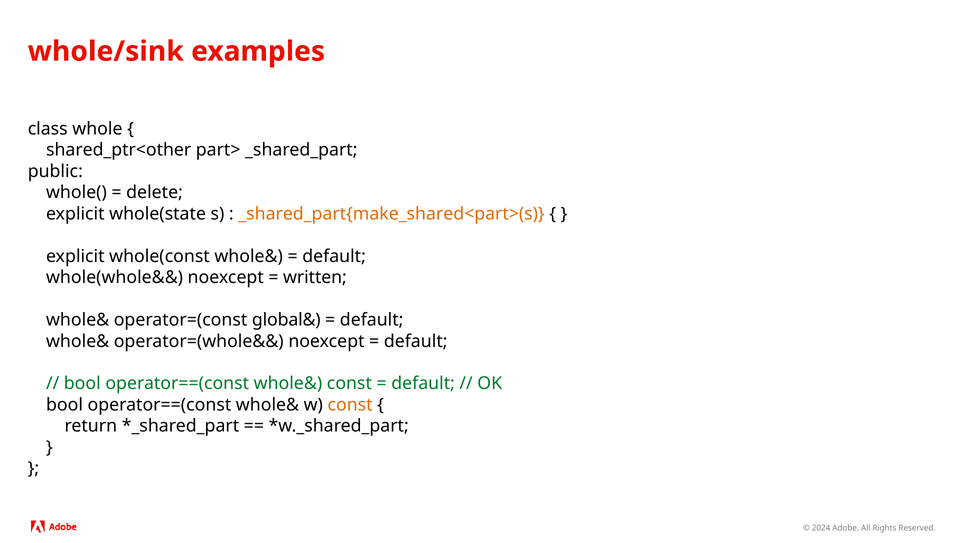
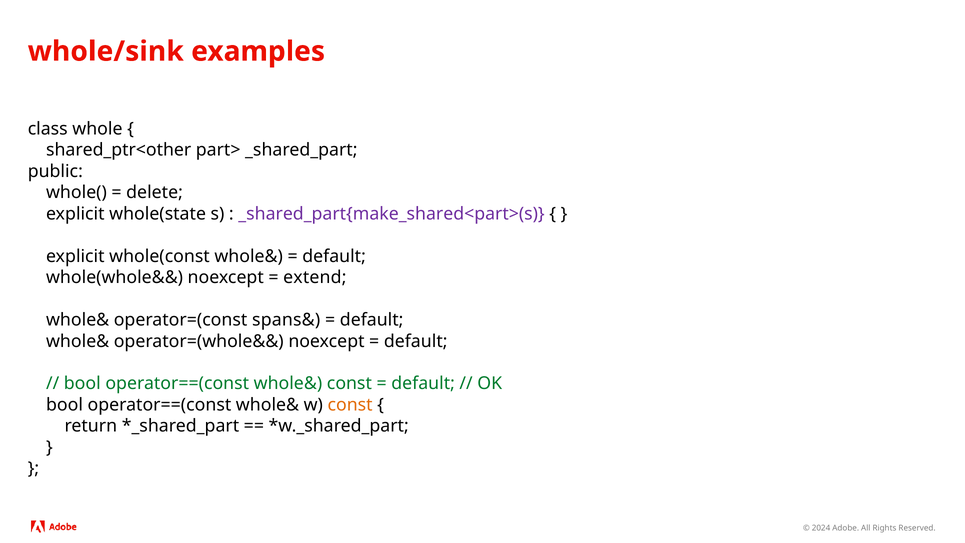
_shared_part{make_shared<part>(s colour: orange -> purple (392, 214)
written: written -> extend (315, 278)
global&: global& -> spans& (286, 320)
